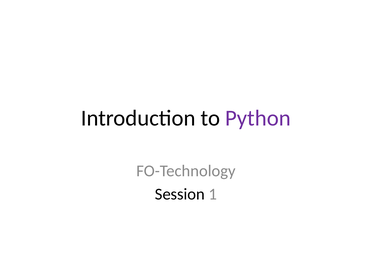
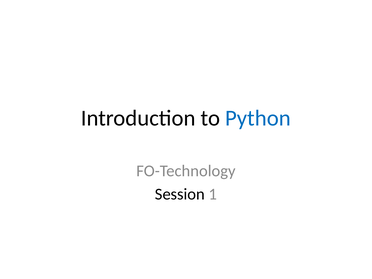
Python colour: purple -> blue (258, 118)
